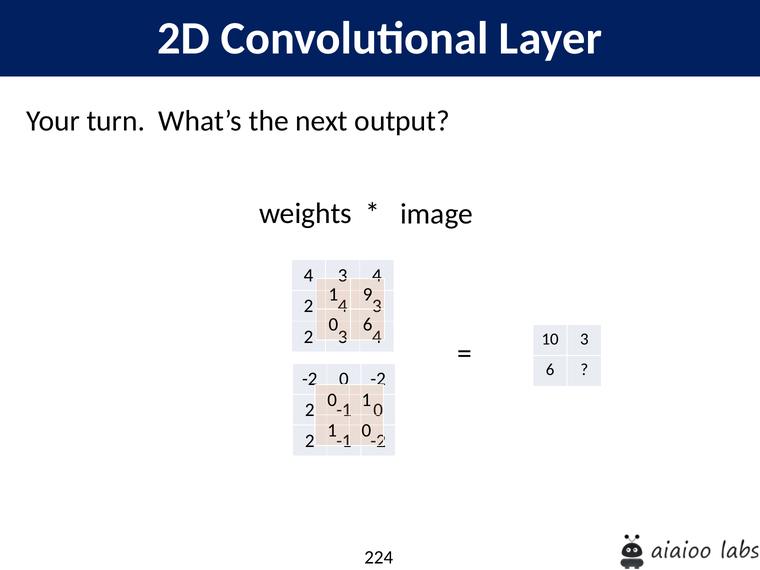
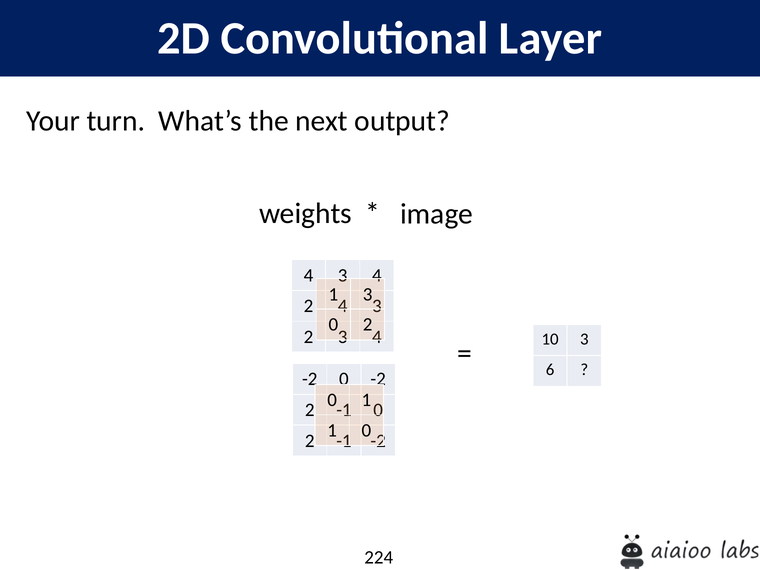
1 9: 9 -> 3 (368, 294)
6: 6 -> 2 (368, 325)
